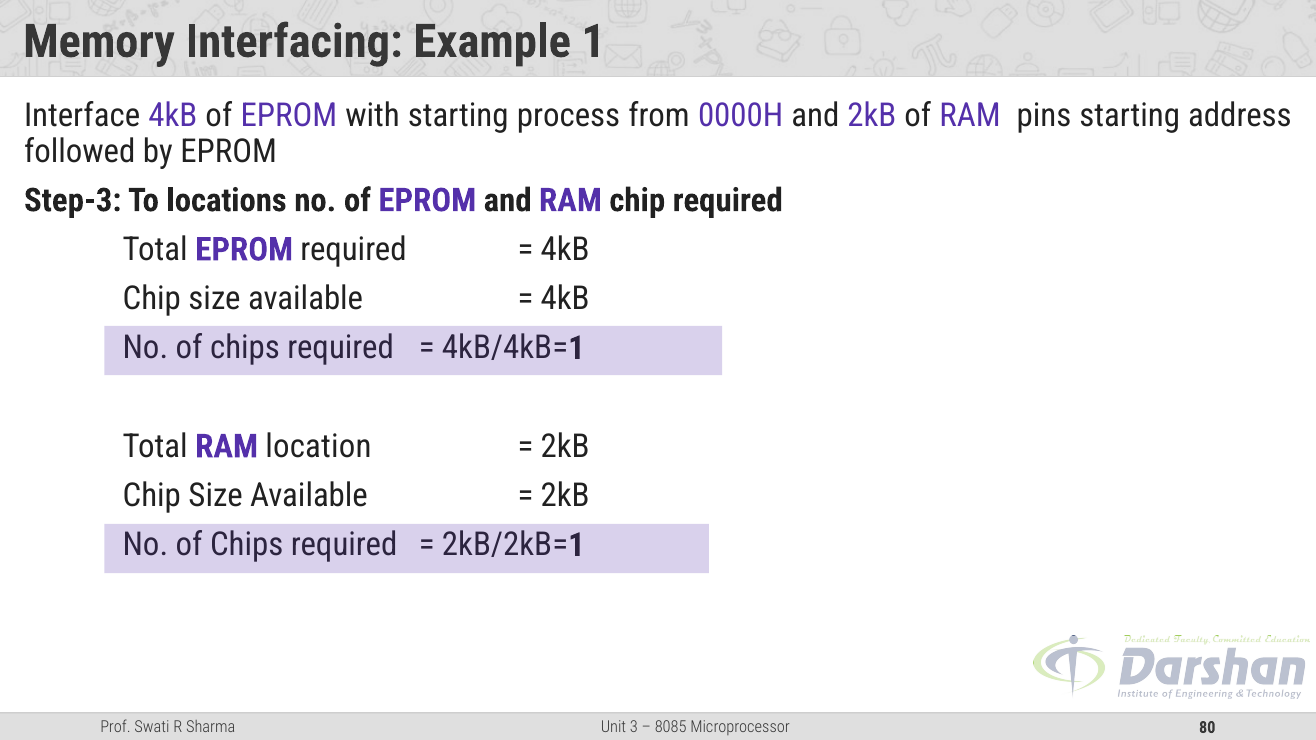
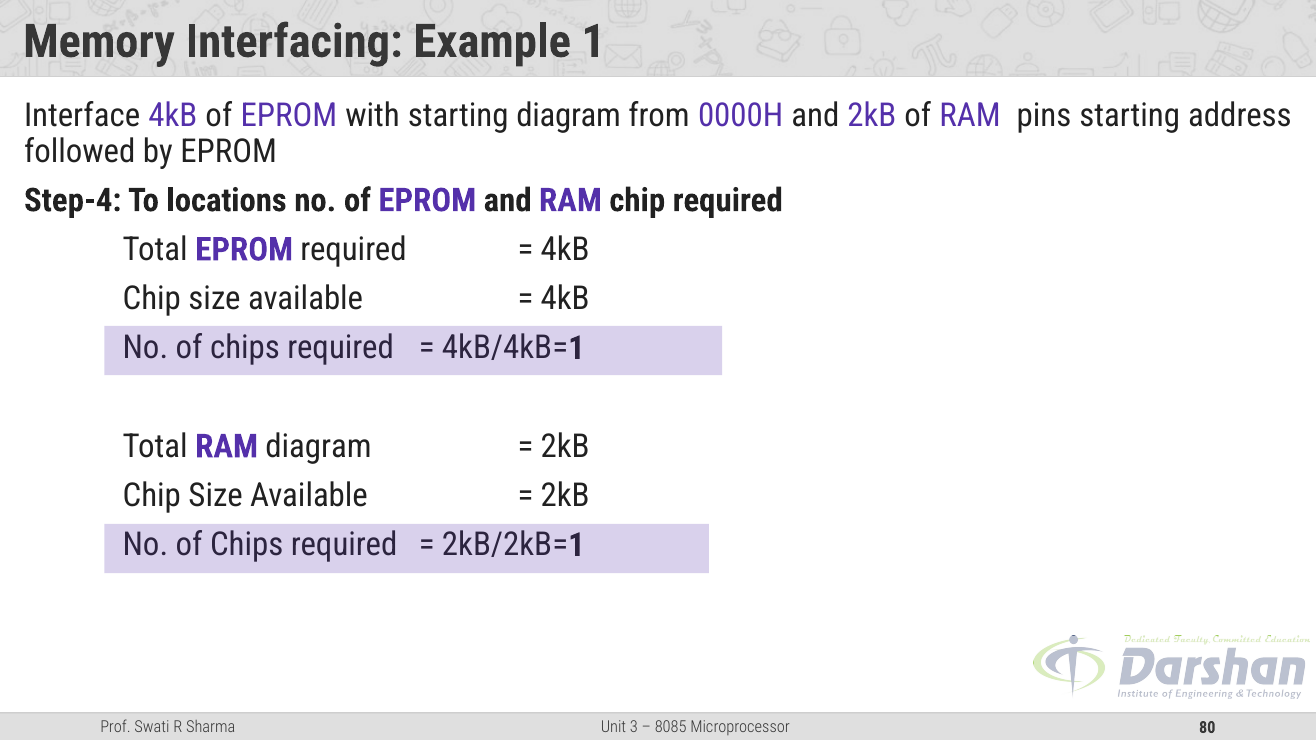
starting process: process -> diagram (569, 116)
Step-3: Step-3 -> Step-4 (73, 200)
RAM location: location -> diagram (319, 447)
